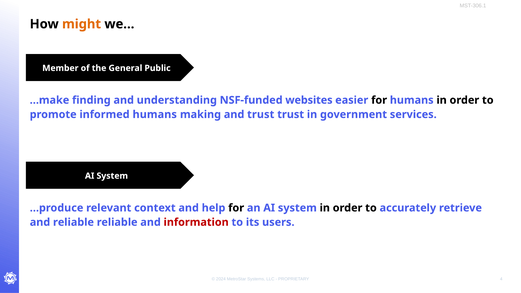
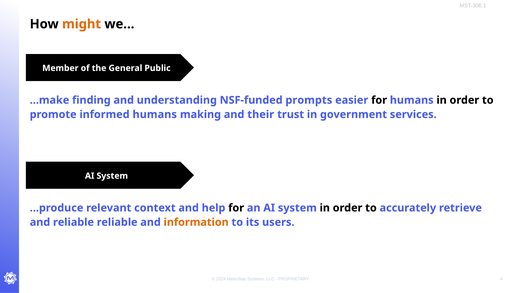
websites: websites -> prompts (309, 100)
and trust: trust -> their (261, 114)
information colour: red -> orange (196, 222)
